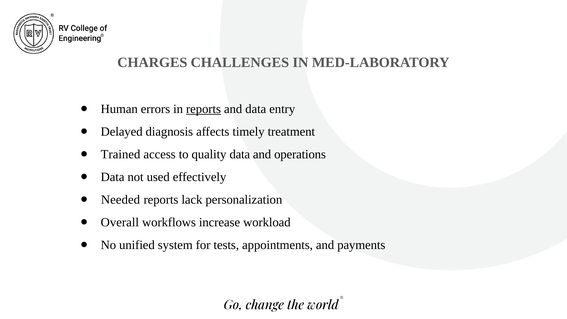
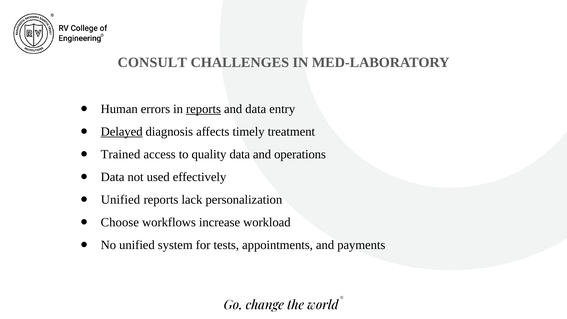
CHARGES: CHARGES -> CONSULT (152, 62)
Delayed underline: none -> present (122, 132)
Needed: Needed -> Unified (121, 200)
Overall: Overall -> Choose (120, 222)
